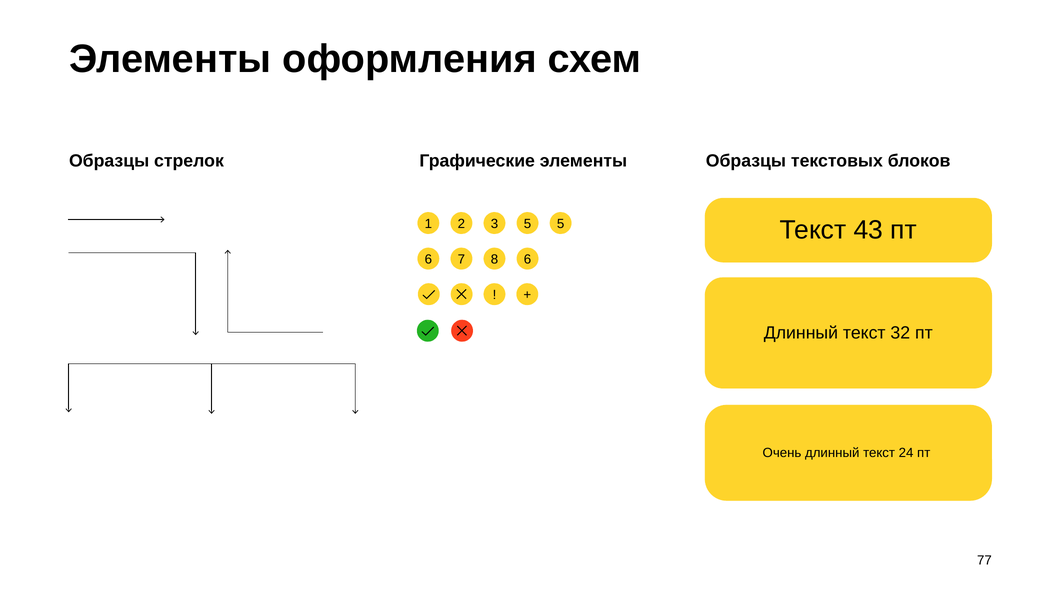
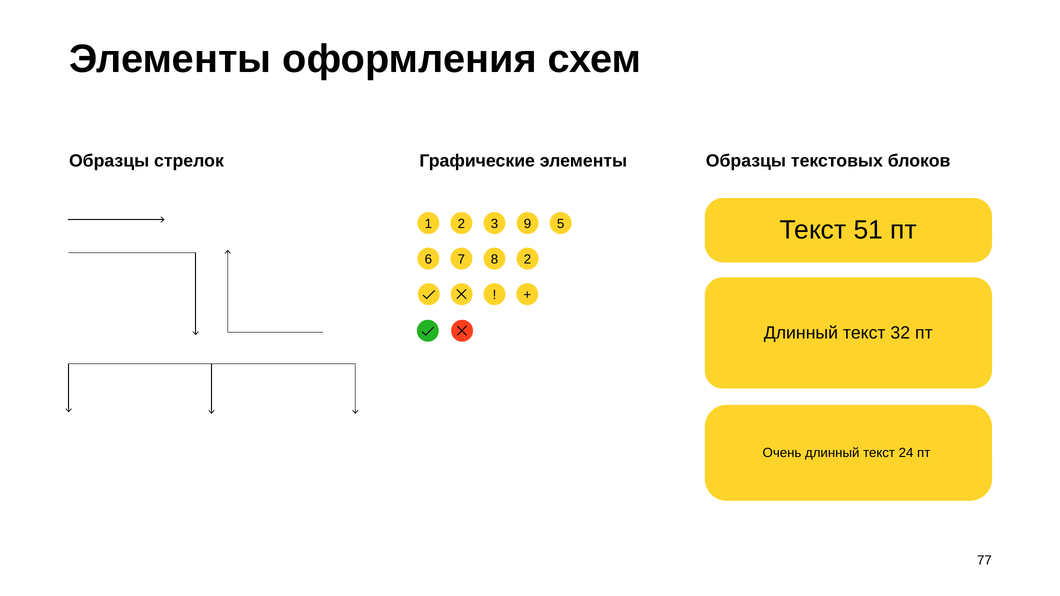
43: 43 -> 51 (868, 230)
3 5: 5 -> 9 (528, 224)
8 6: 6 -> 2 (528, 260)
